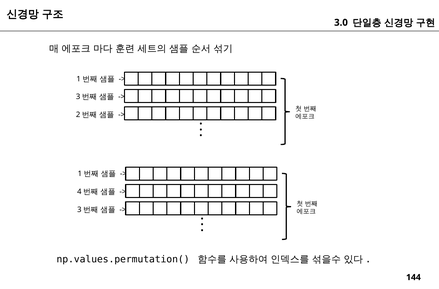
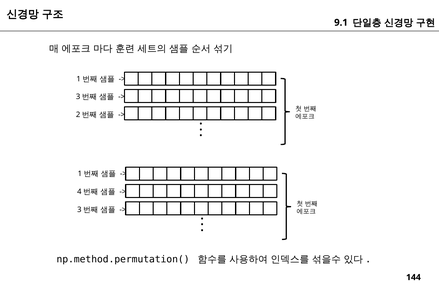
3.0: 3.0 -> 9.1 (341, 22)
np.values.permutation(: np.values.permutation( -> np.method.permutation( (123, 259)
